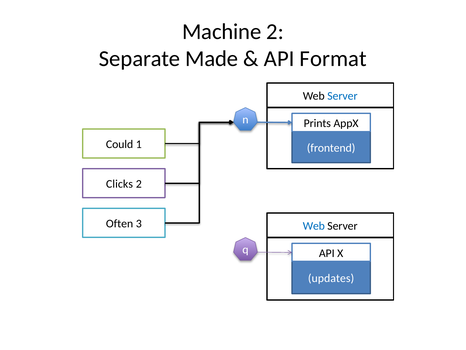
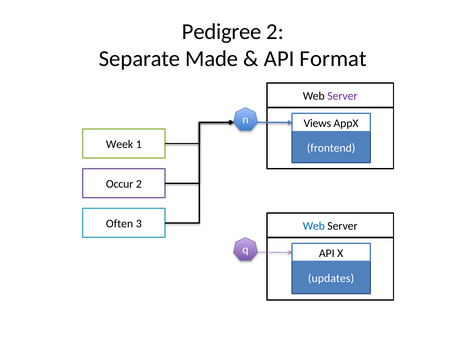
Machine: Machine -> Pedigree (222, 31)
Server colour: blue -> purple (342, 96)
Prints: Prints -> Views (317, 123)
Could: Could -> Week (120, 144)
Clicks: Clicks -> Occur (120, 184)
